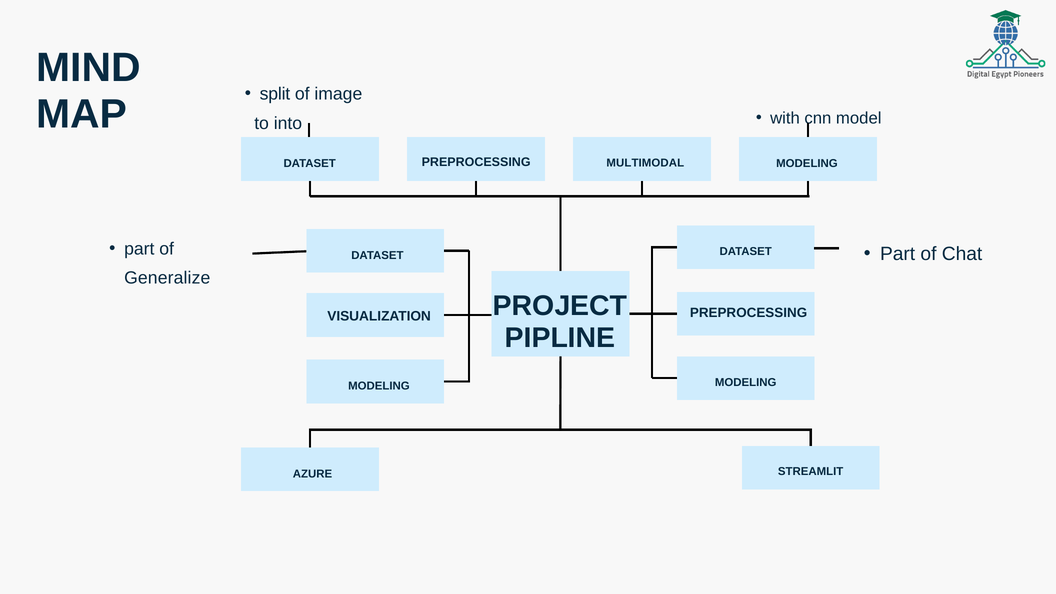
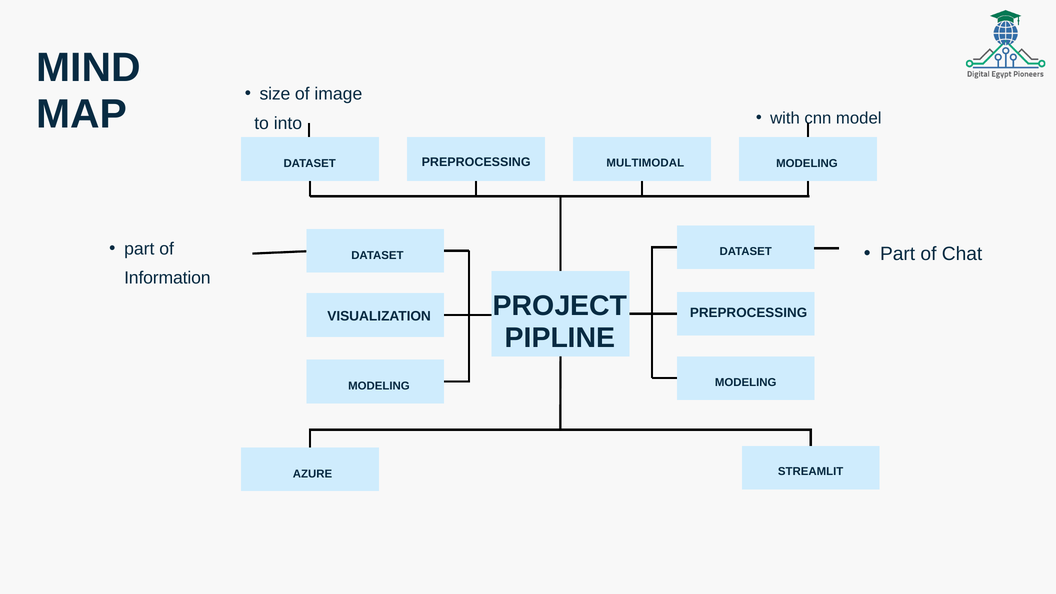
split: split -> size (275, 94)
Generalize: Generalize -> Information (167, 278)
